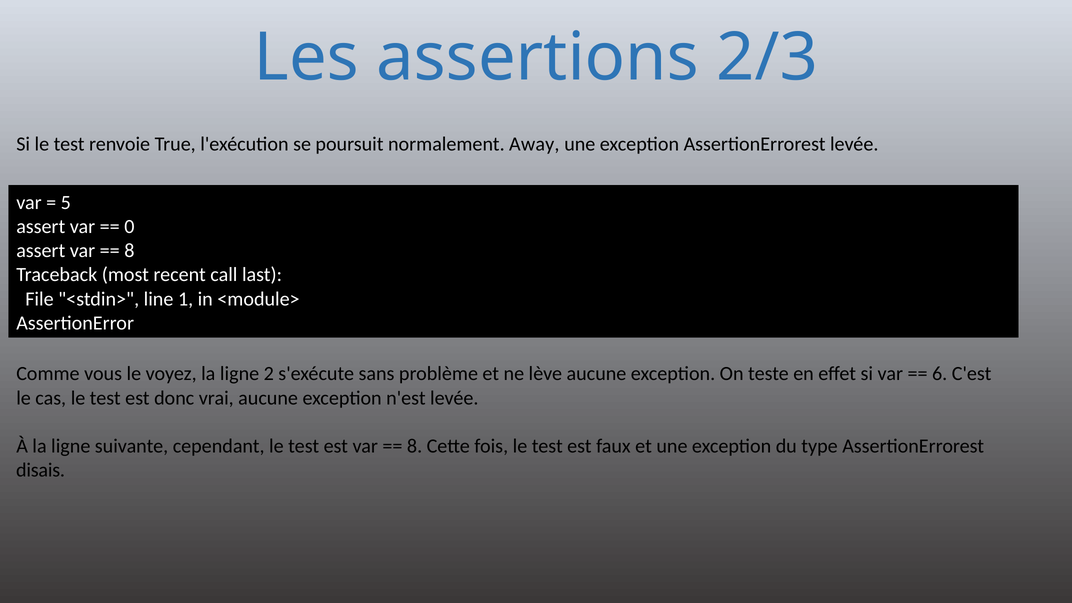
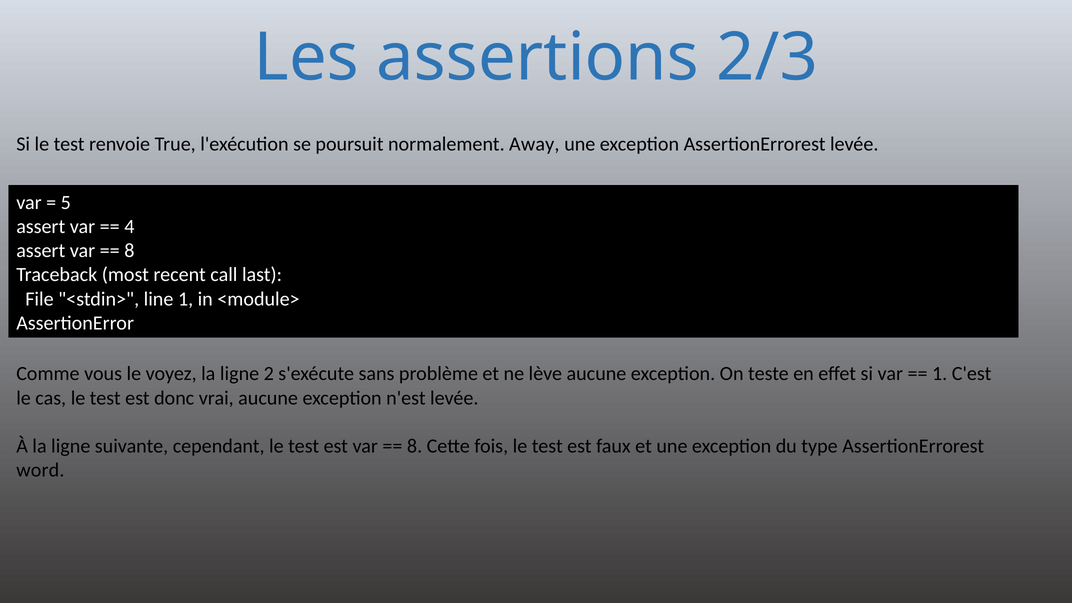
0: 0 -> 4 (129, 227)
6: 6 -> 1 (940, 374)
disais: disais -> word (40, 470)
